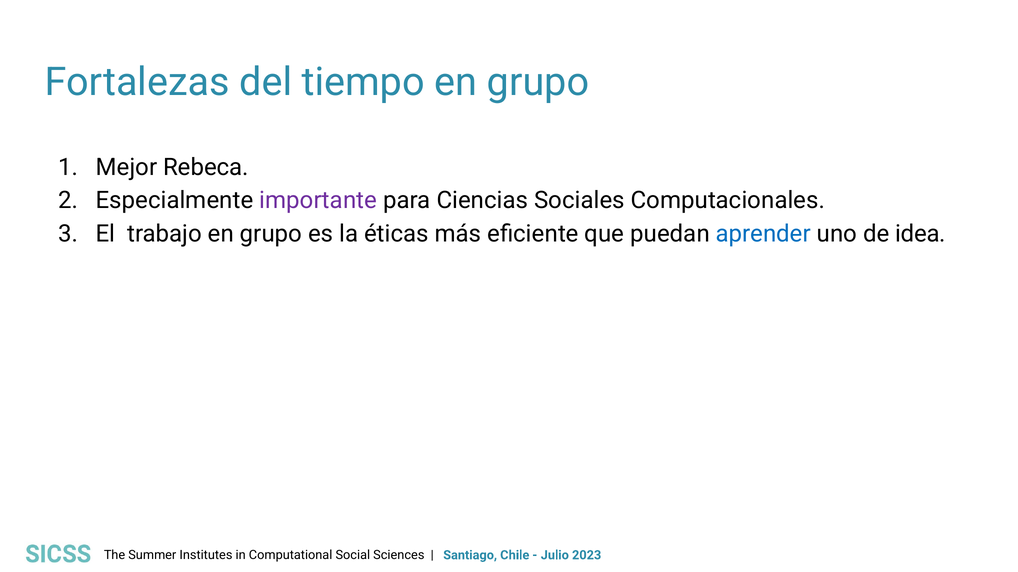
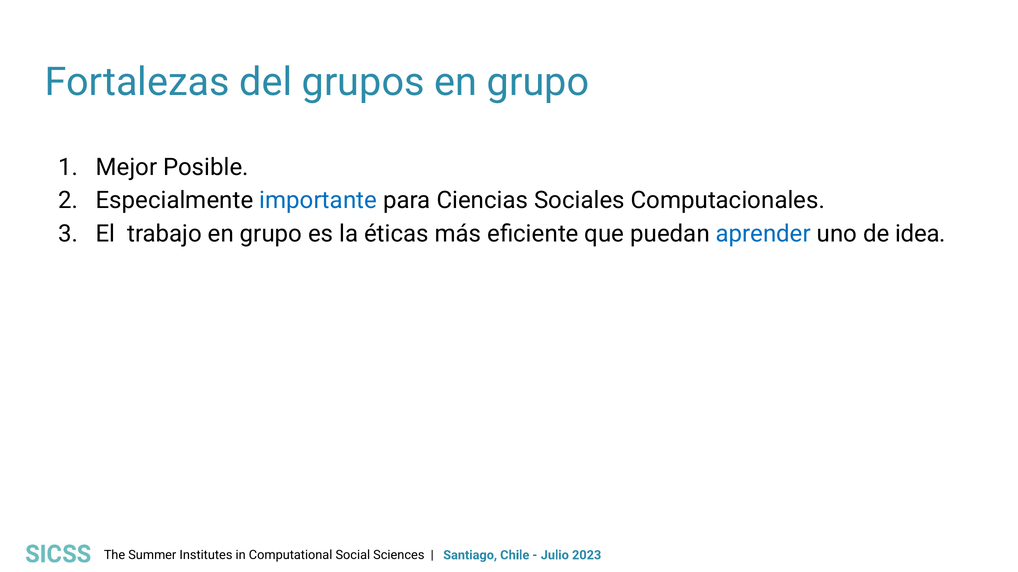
tiempo: tiempo -> grupos (363, 82)
Rebeca: Rebeca -> Posible (206, 168)
importante colour: purple -> blue (318, 201)
